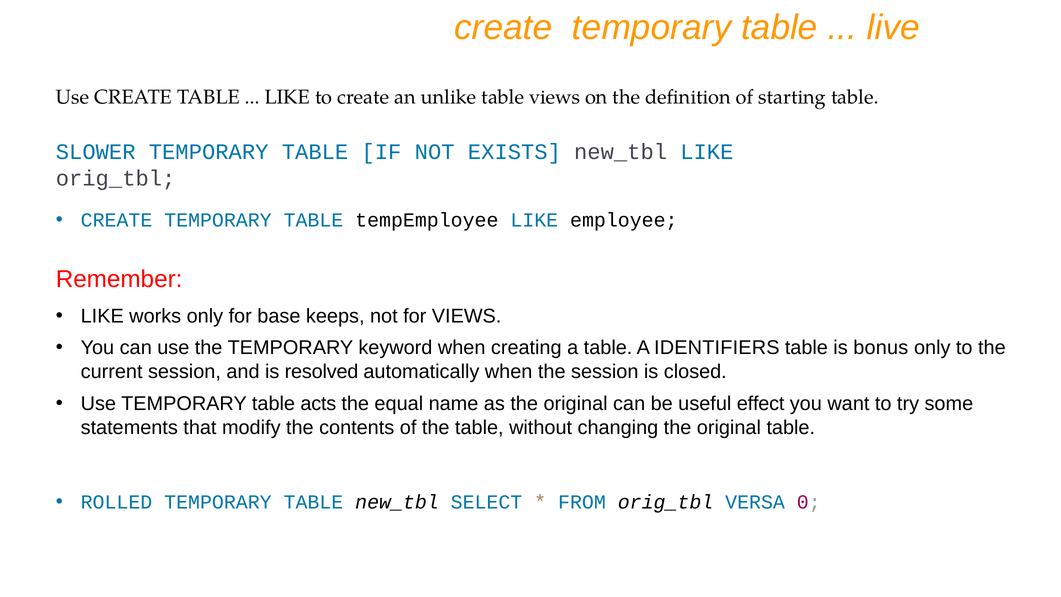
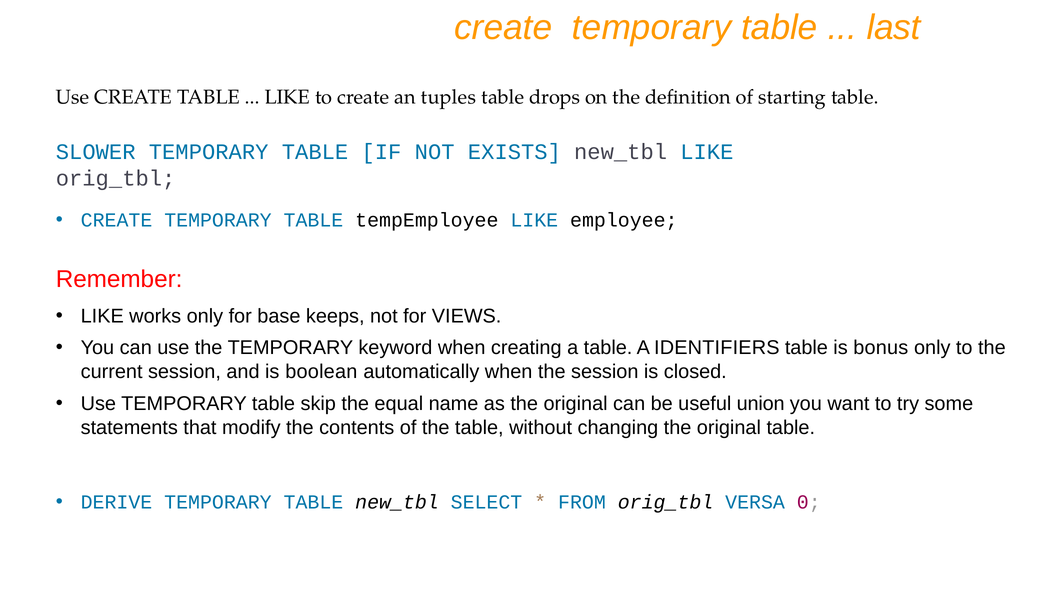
live: live -> last (894, 28)
unlike: unlike -> tuples (449, 97)
table views: views -> drops (555, 97)
resolved: resolved -> boolean (321, 372)
acts: acts -> skip (318, 403)
effect: effect -> union (761, 403)
ROLLED: ROLLED -> DERIVE (116, 502)
